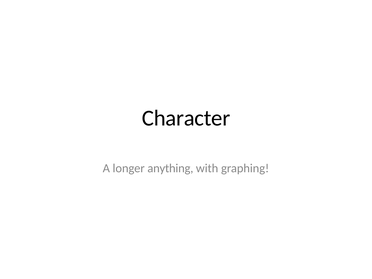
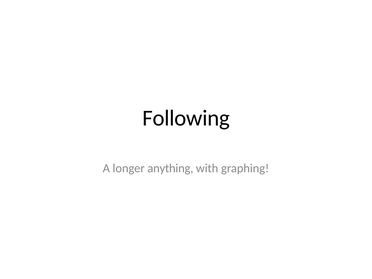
Character: Character -> Following (186, 118)
